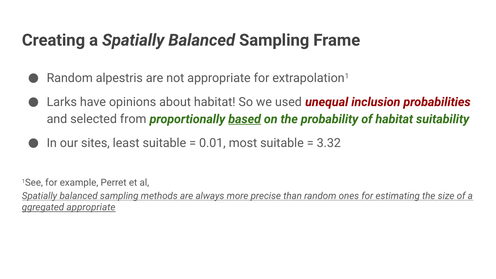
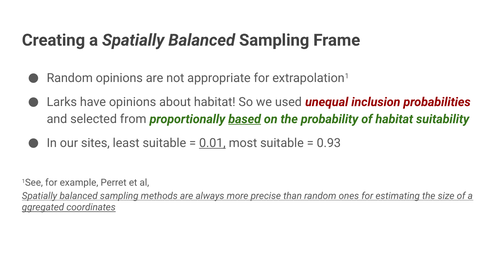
Random alpestris: alpestris -> opinions (119, 78)
0.01 underline: none -> present (212, 143)
3.32: 3.32 -> 0.93 (329, 143)
appropriate: appropriate -> coordinates (91, 207)
